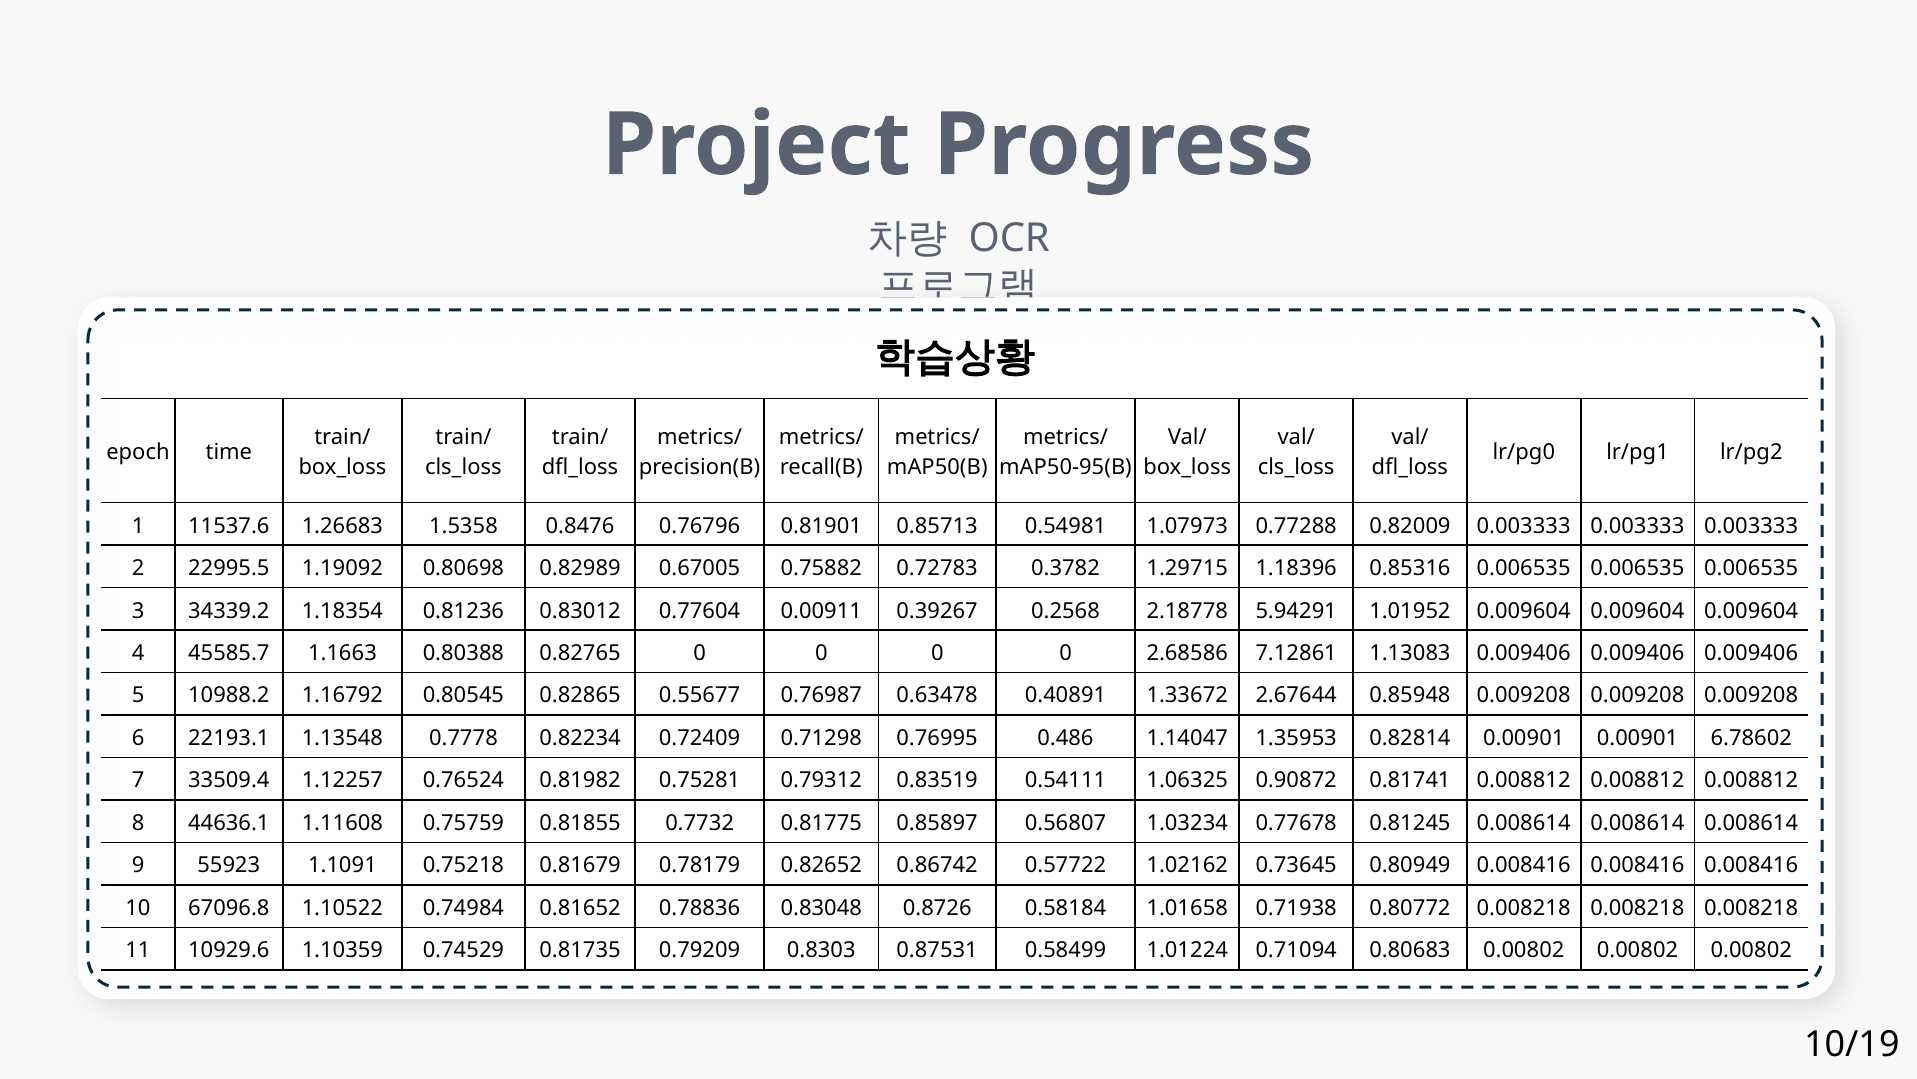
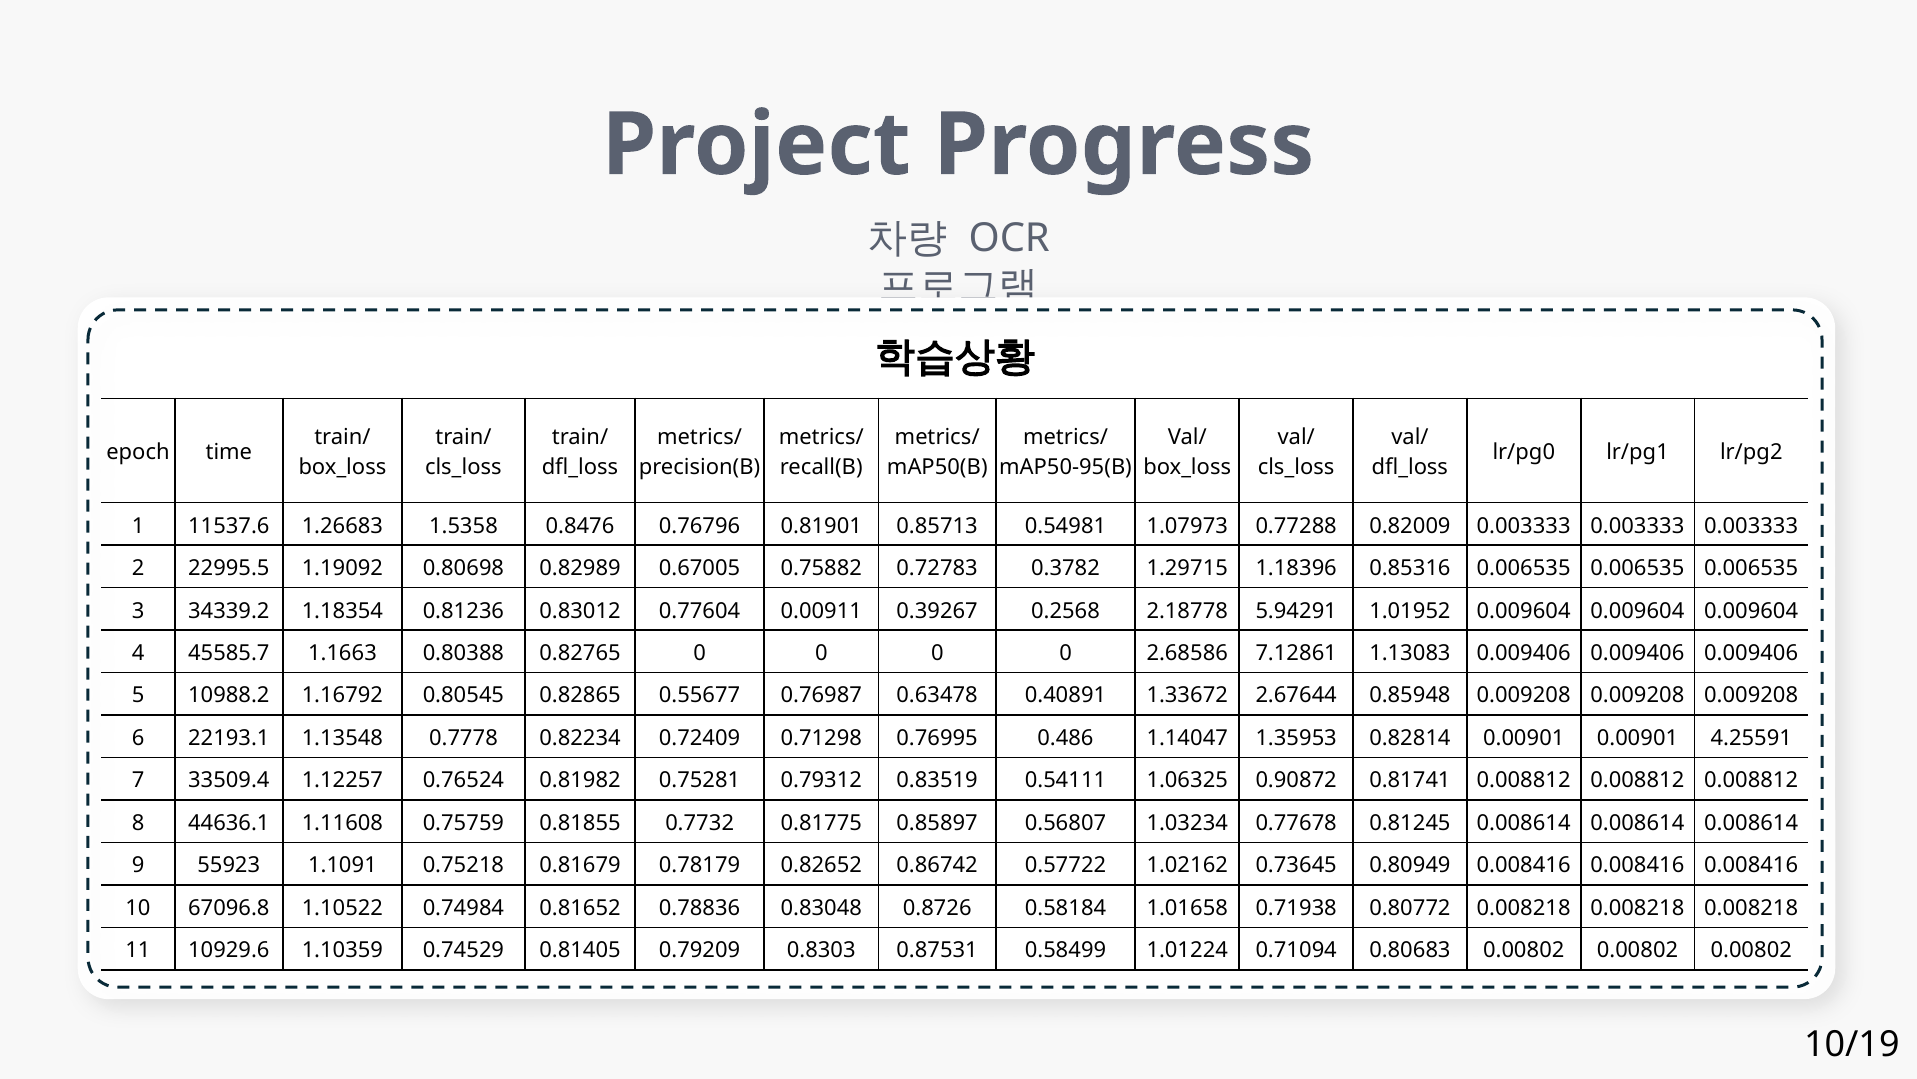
6.78602: 6.78602 -> 4.25591 (1751, 738)
0.81735: 0.81735 -> 0.81405 (580, 950)
